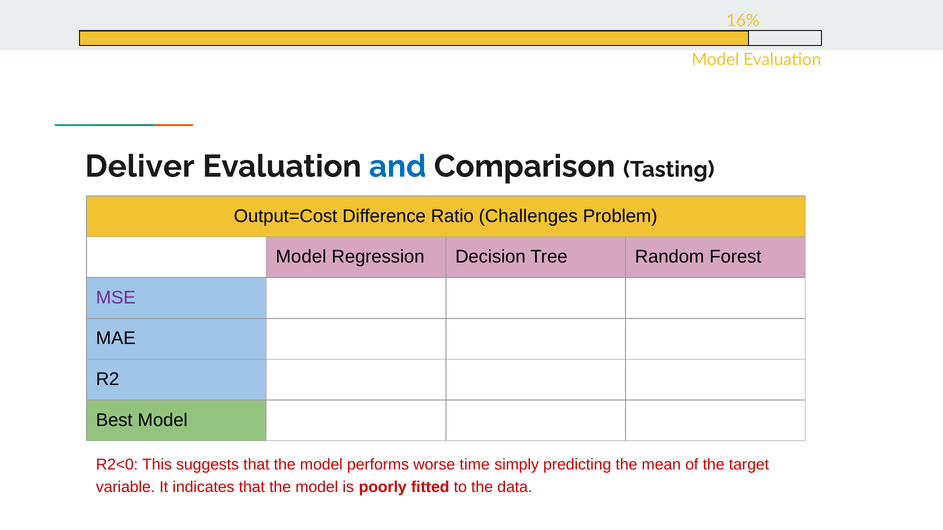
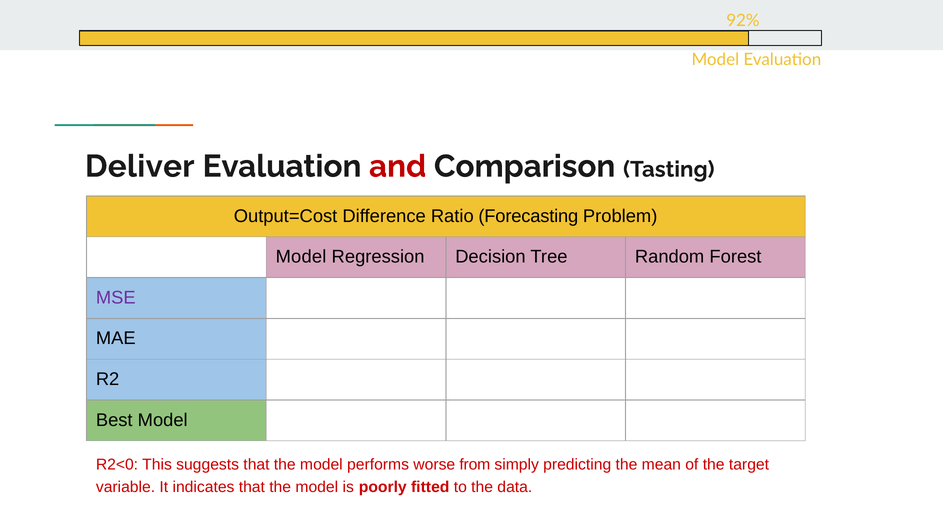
16%: 16% -> 92% (743, 21)
and colour: blue -> red (398, 166)
Challenges: Challenges -> Forecasting (528, 216)
time: time -> from (475, 465)
